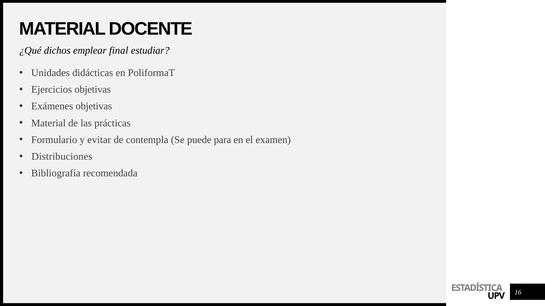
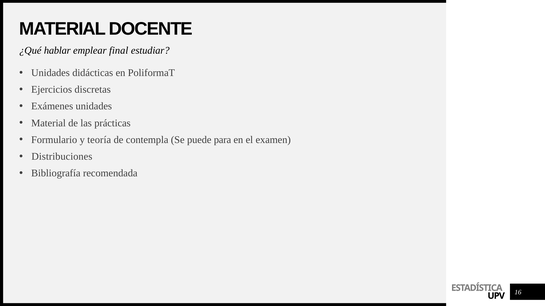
dichos: dichos -> hablar (57, 51)
Ejercicios objetivas: objetivas -> discretas (93, 90)
Exámenes objetivas: objetivas -> unidades (94, 106)
evitar: evitar -> teoría (99, 140)
